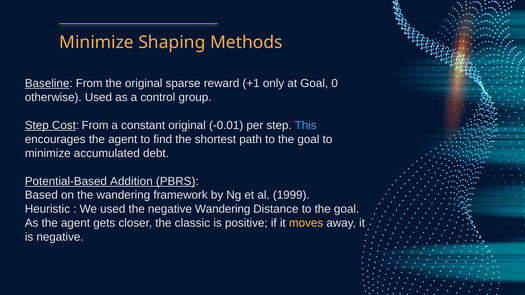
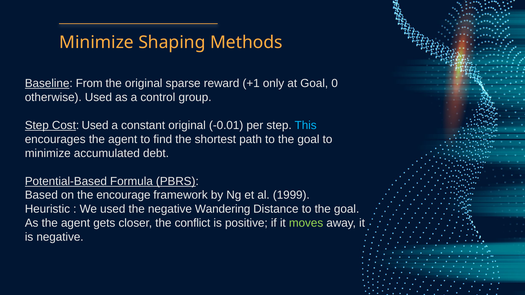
Cost From: From -> Used (95, 125)
Addition: Addition -> Formula (131, 181)
the wandering: wandering -> encourage (123, 195)
classic: classic -> conflict (192, 223)
moves colour: yellow -> light green (306, 223)
